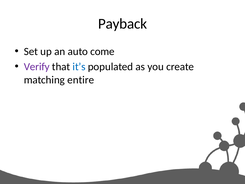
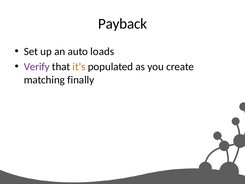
come: come -> loads (102, 51)
it’s colour: blue -> orange (79, 67)
entire: entire -> finally (81, 80)
